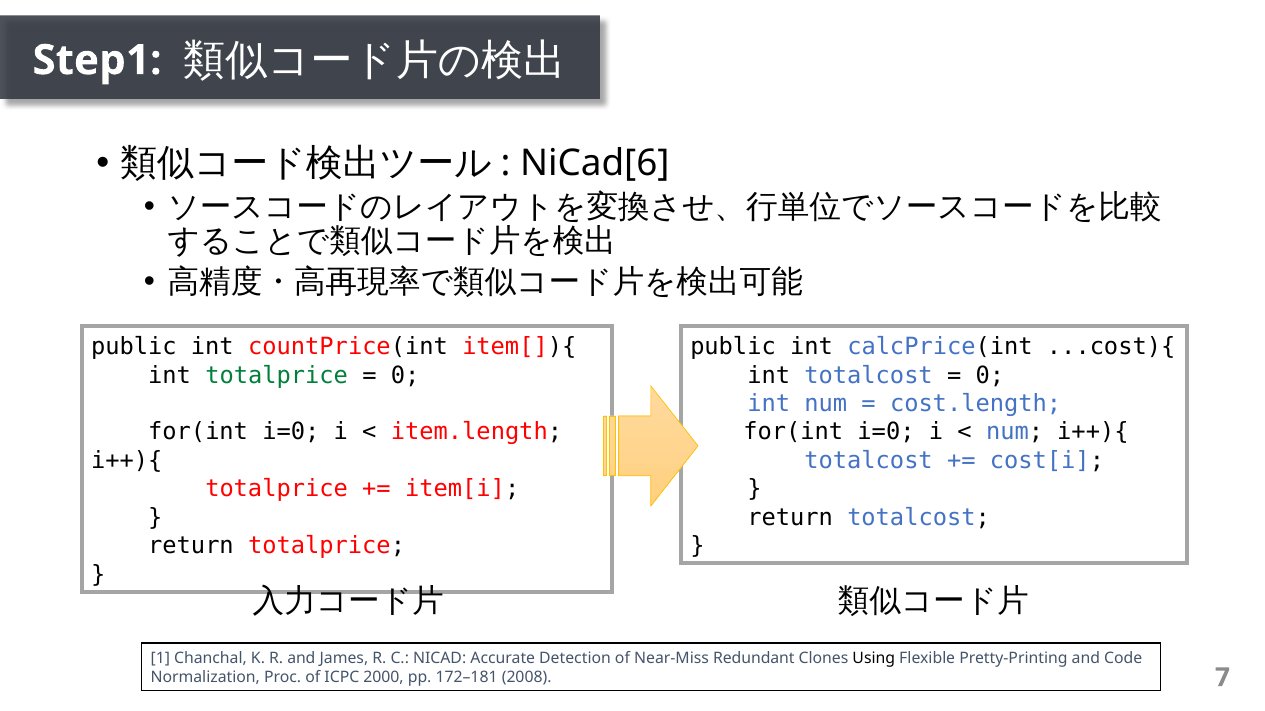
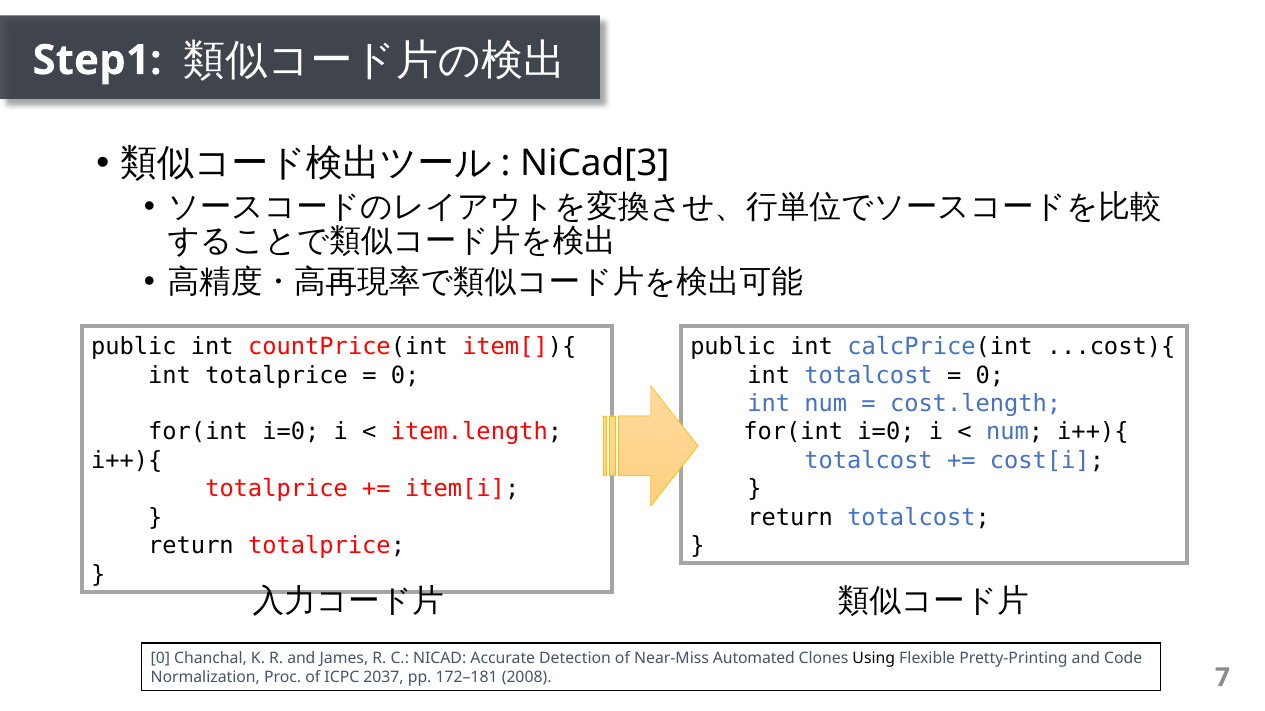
NiCad[6: NiCad[6 -> NiCad[3 (595, 164)
totalprice colour: green -> black (277, 376)
1: 1 -> 0 (160, 659)
Redundant: Redundant -> Automated (754, 659)
2000: 2000 -> 2037 (383, 678)
